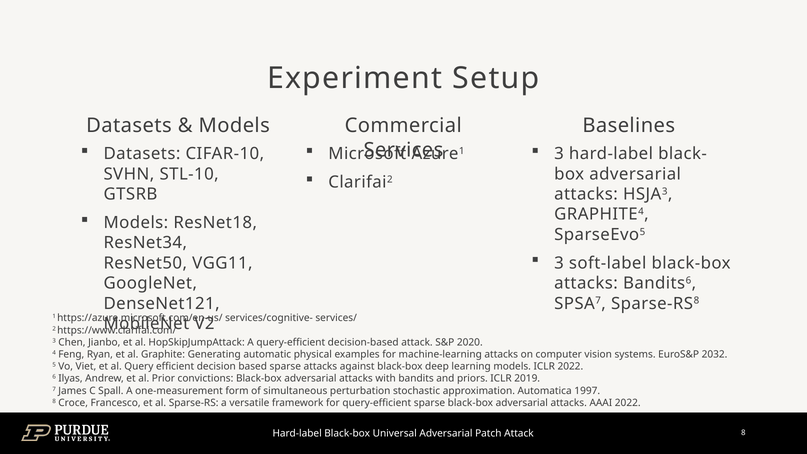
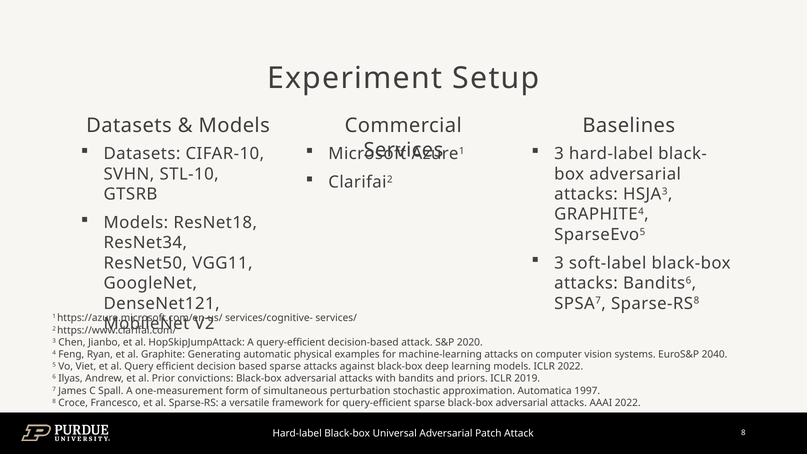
2032: 2032 -> 2040 (715, 354)
